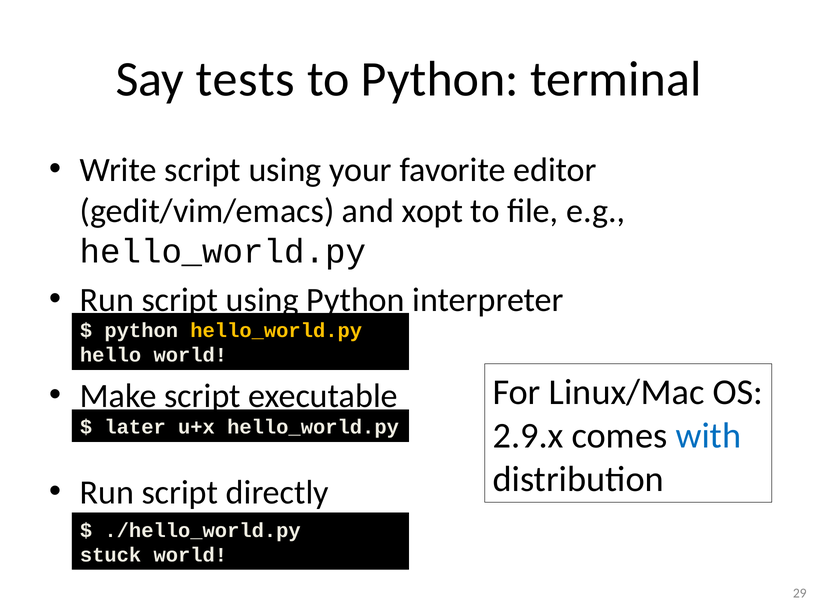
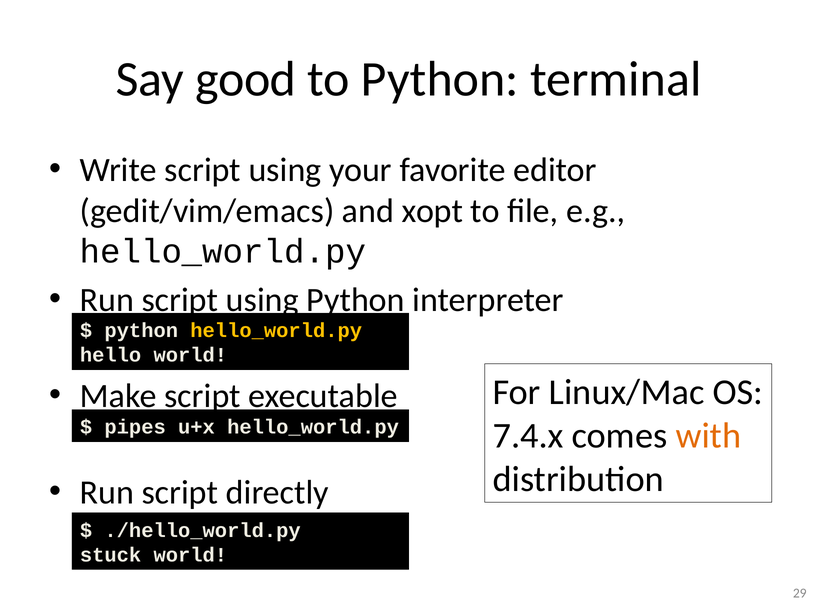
tests: tests -> good (246, 79)
later: later -> pipes (135, 428)
2.9.x: 2.9.x -> 7.4.x (528, 436)
with colour: blue -> orange (708, 436)
